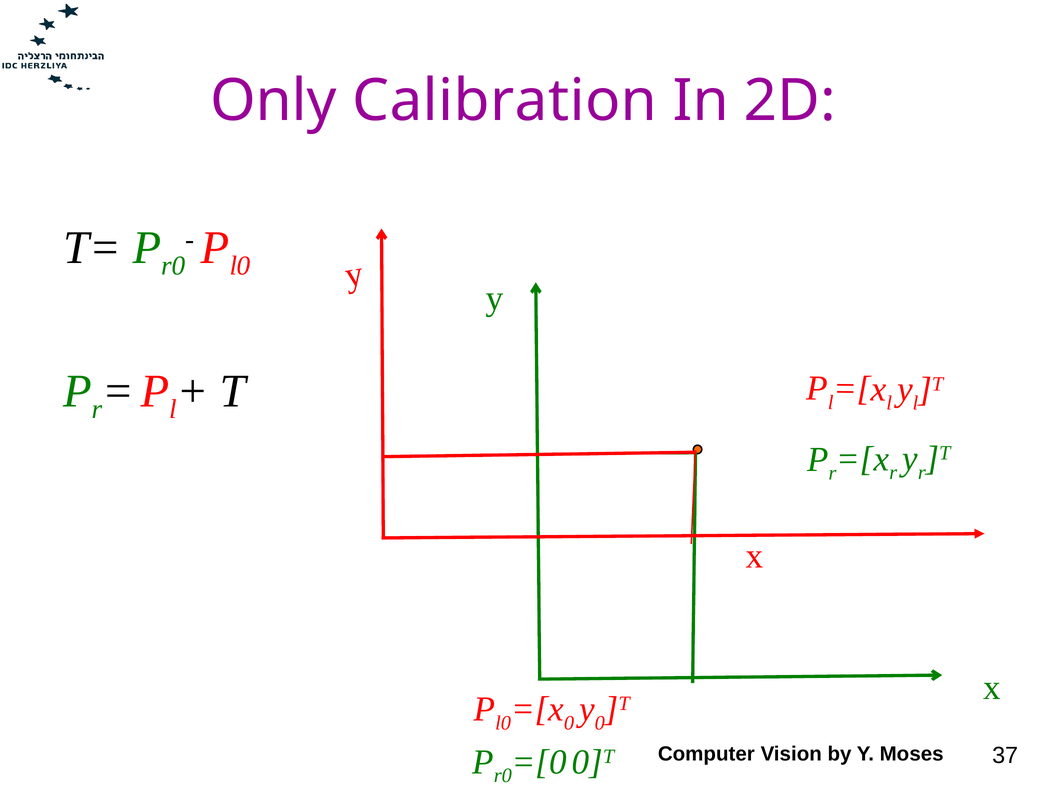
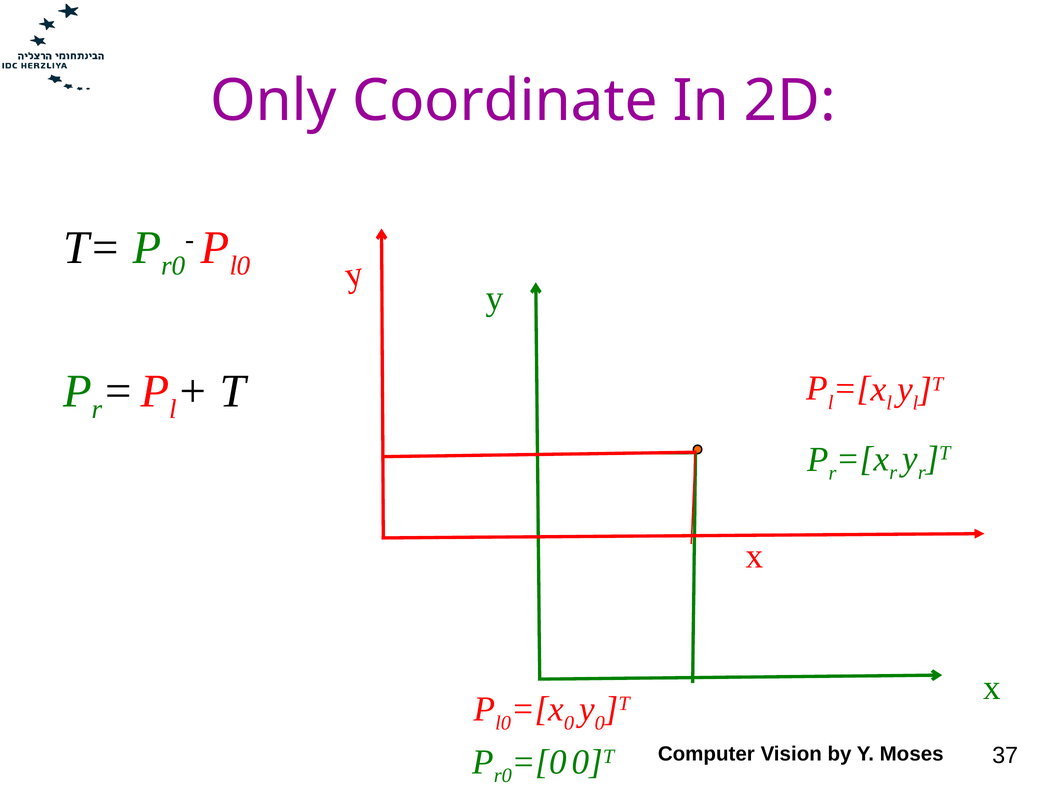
Calibration: Calibration -> Coordinate (505, 101)
